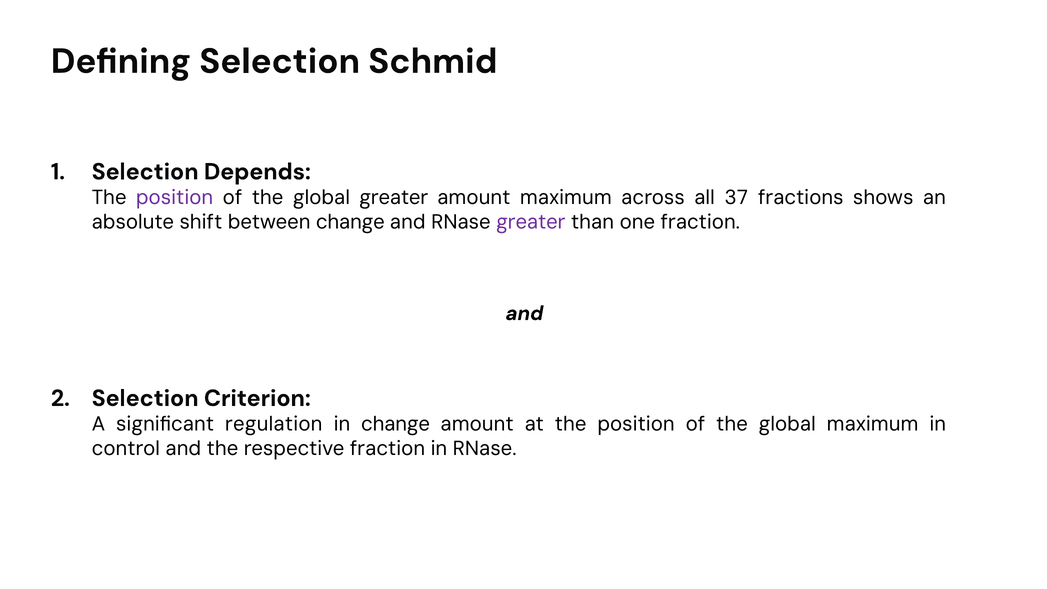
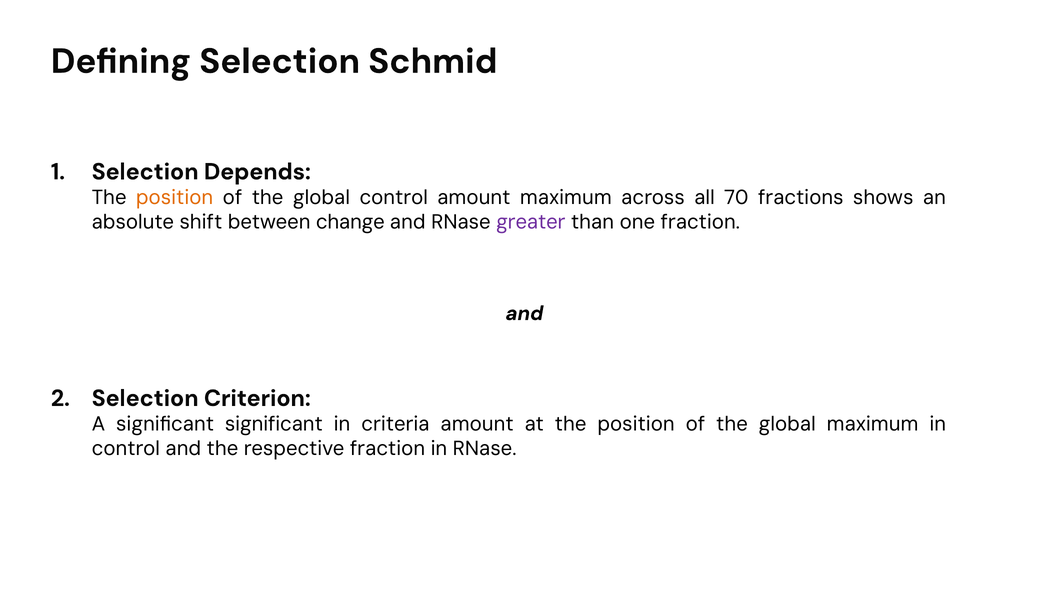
position colour: purple -> orange (175, 198)
global greater: greater -> control (394, 198)
37: 37 -> 70 (736, 198)
significant regulation: regulation -> significant (274, 424)
in change: change -> criteria (395, 424)
